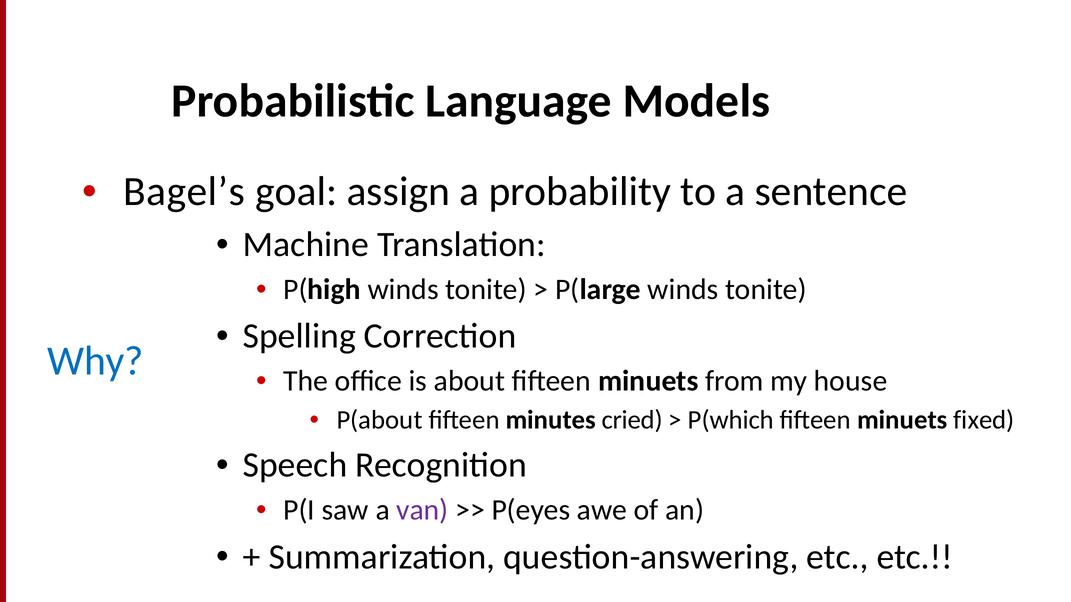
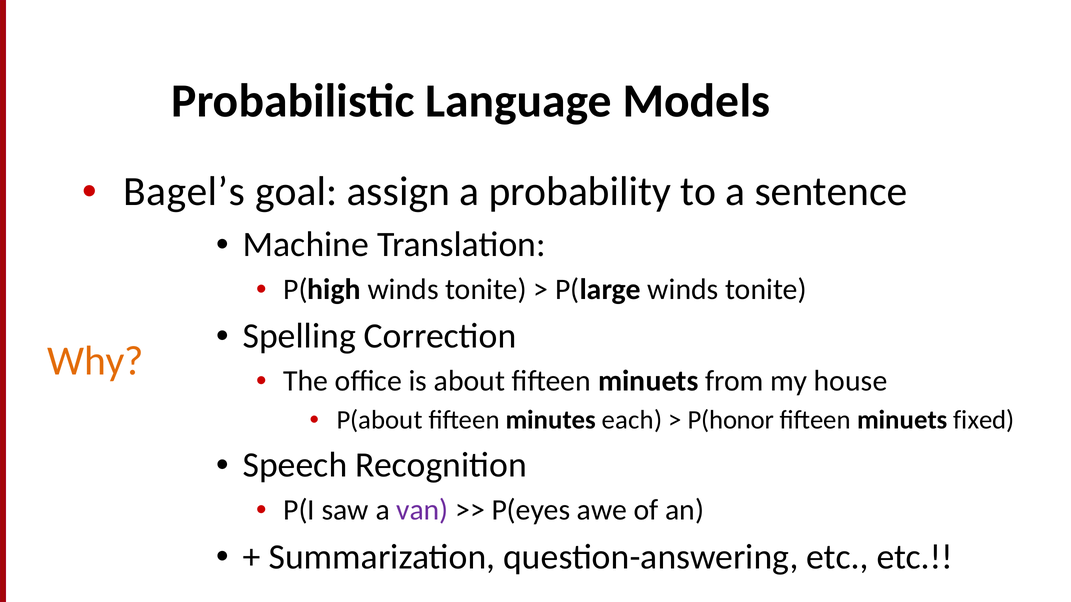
Why colour: blue -> orange (96, 361)
cried: cried -> each (632, 420)
P(which: P(which -> P(honor (731, 420)
